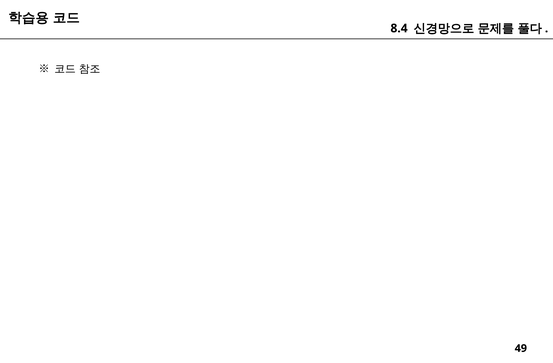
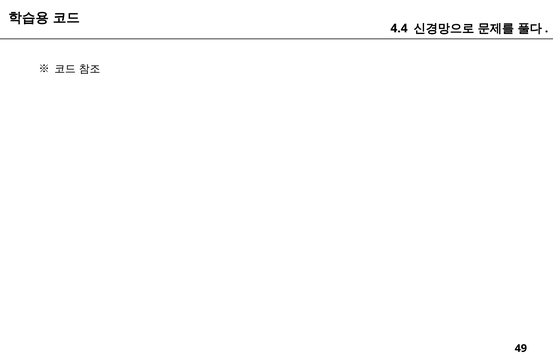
8.4: 8.4 -> 4.4 (399, 28)
